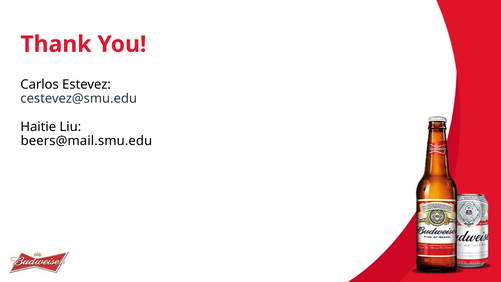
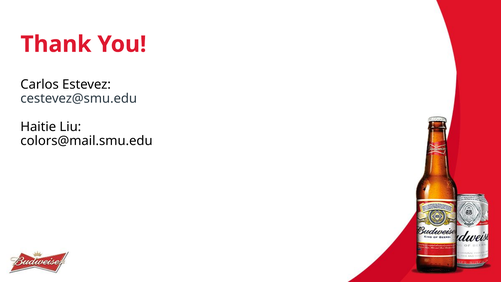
beers@mail.smu.edu: beers@mail.smu.edu -> colors@mail.smu.edu (86, 141)
